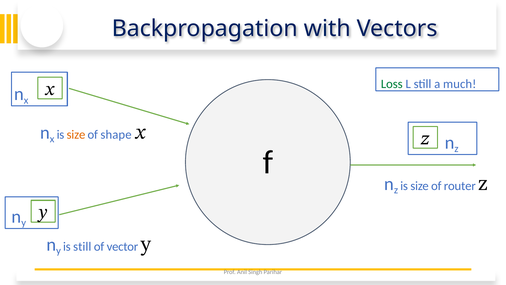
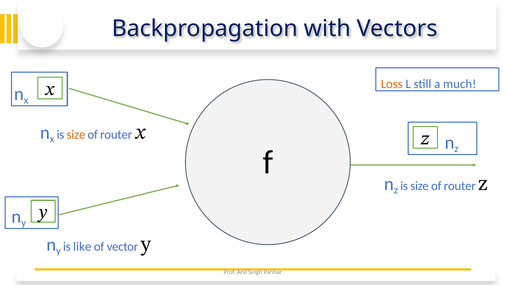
Loss colour: green -> orange (392, 84)
shape: shape -> router (116, 135)
is still: still -> like (82, 246)
